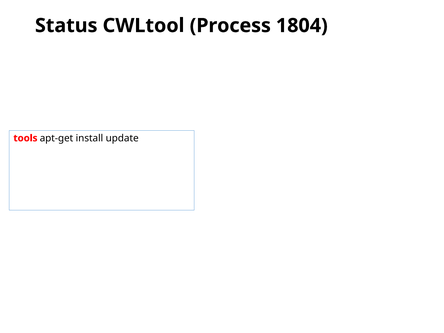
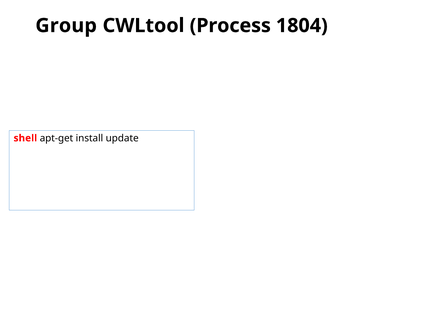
Status: Status -> Group (66, 26)
tools: tools -> shell (25, 138)
